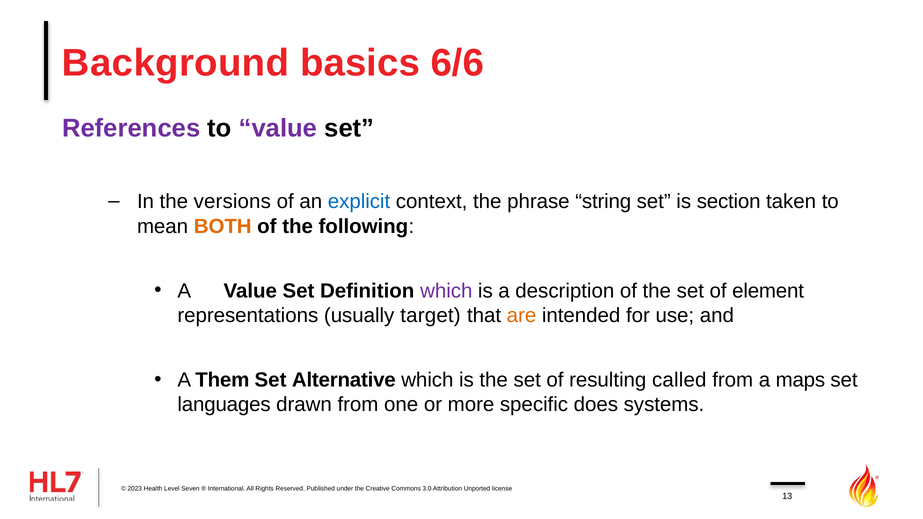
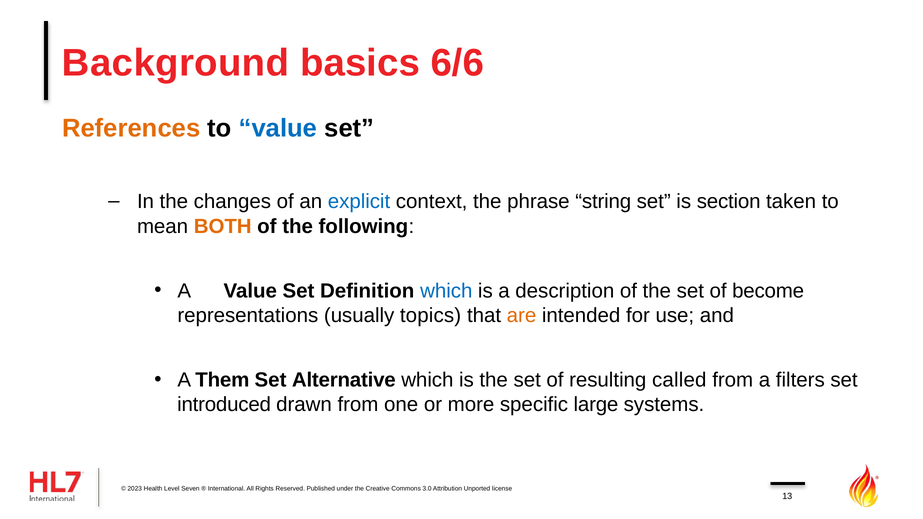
References colour: purple -> orange (131, 128)
value colour: purple -> blue (278, 128)
versions: versions -> changes (232, 202)
which colour: purple -> blue (446, 291)
element: element -> become (768, 291)
target: target -> topics (431, 316)
maps: maps -> filters (800, 380)
languages: languages -> introduced (224, 405)
does: does -> large (596, 405)
